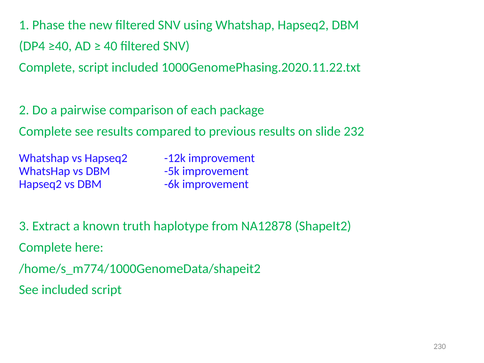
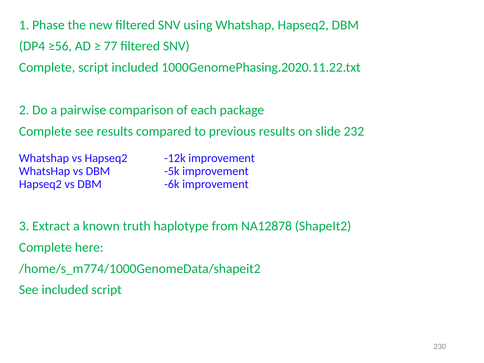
≥40: ≥40 -> ≥56 (60, 46)
40: 40 -> 77 (111, 46)
